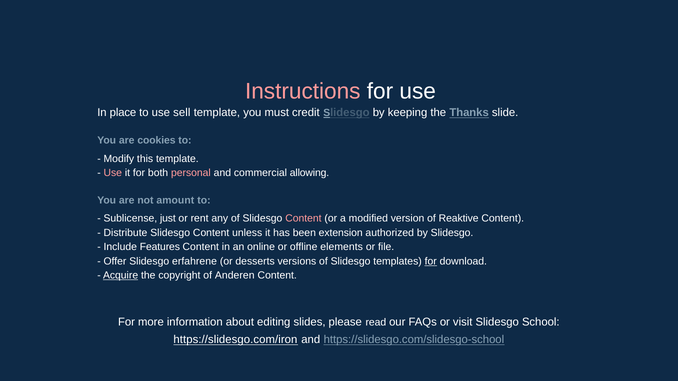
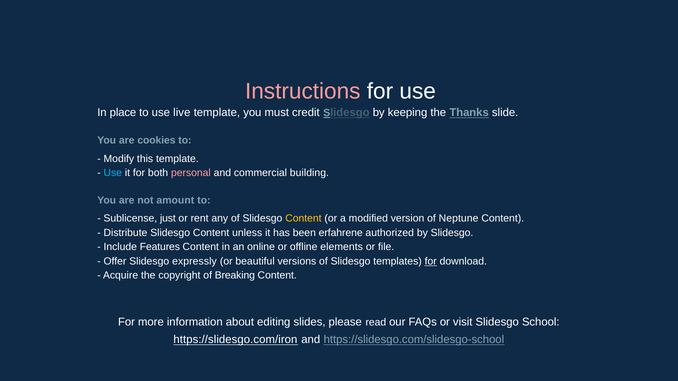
sell: sell -> live (182, 113)
Use colour: pink -> light blue (113, 173)
allowing: allowing -> building (309, 173)
Content colour: pink -> yellow (303, 219)
Reaktive: Reaktive -> Neptune (459, 219)
extension: extension -> erfahrene (341, 233)
erfahrene: erfahrene -> expressly (194, 261)
desserts: desserts -> beautiful (255, 261)
Acquire underline: present -> none (121, 276)
Anderen: Anderen -> Breaking (235, 276)
